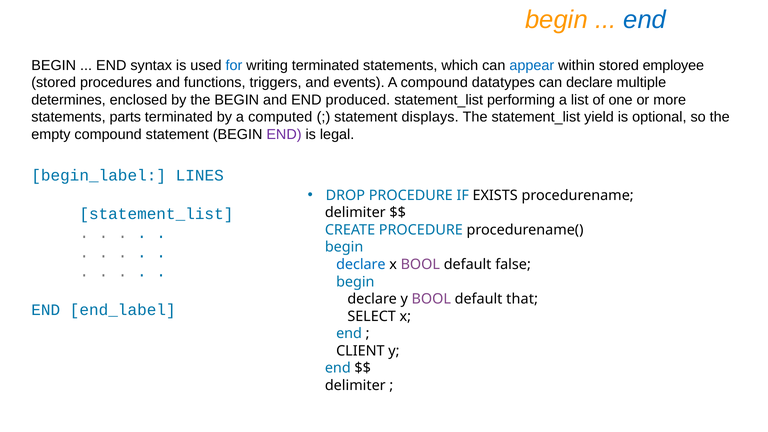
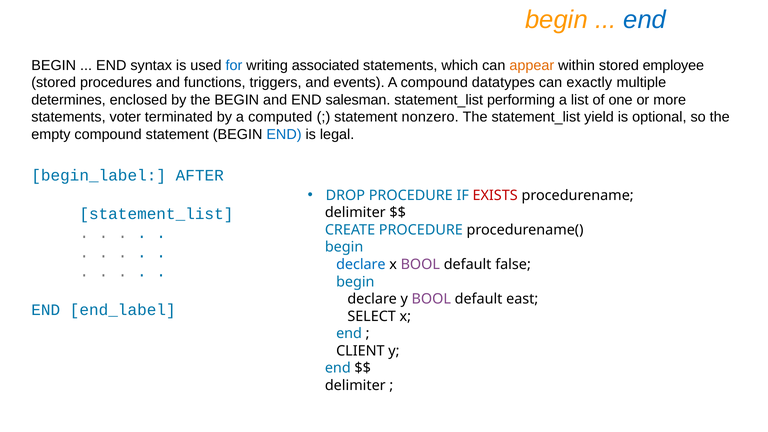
writing terminated: terminated -> associated (326, 65)
appear colour: blue -> orange (532, 65)
can declare: declare -> exactly (589, 83)
produced: produced -> salesman (358, 100)
parts: parts -> voter (125, 117)
displays: displays -> nonzero (430, 117)
END colour: purple -> blue (284, 134)
LINES: LINES -> AFTER (200, 175)
EXISTS colour: black -> red (495, 195)
that: that -> east (522, 299)
